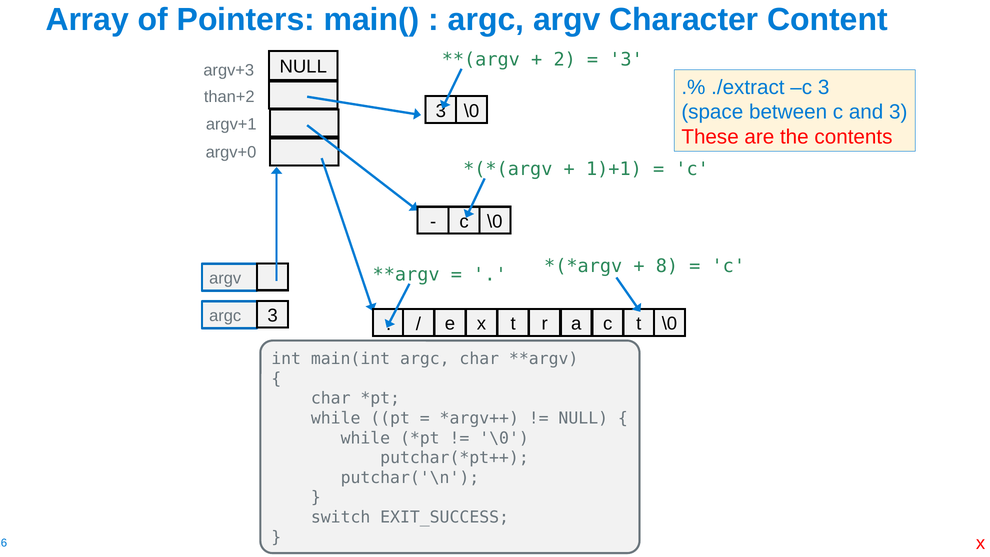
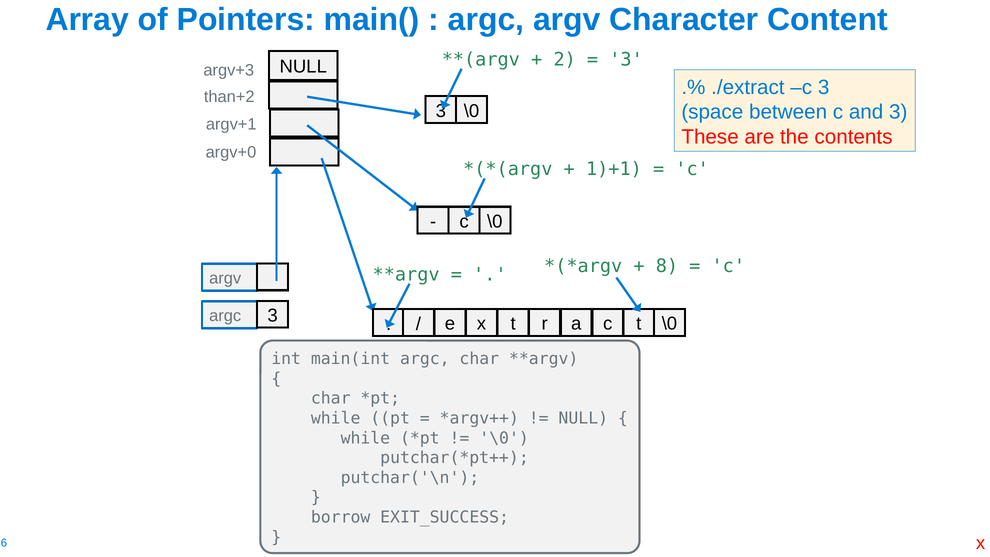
switch: switch -> borrow (341, 517)
